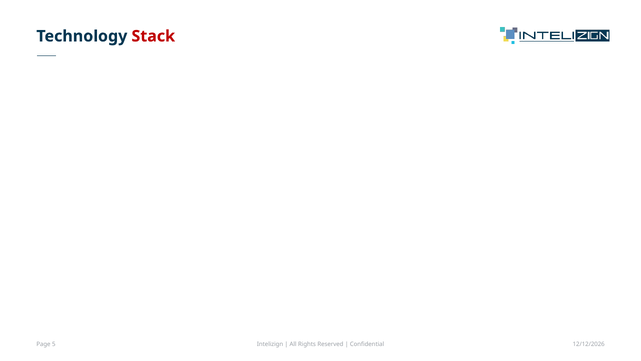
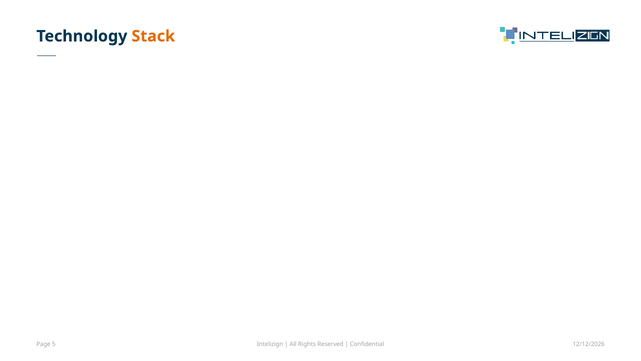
Stack colour: red -> orange (153, 36)
